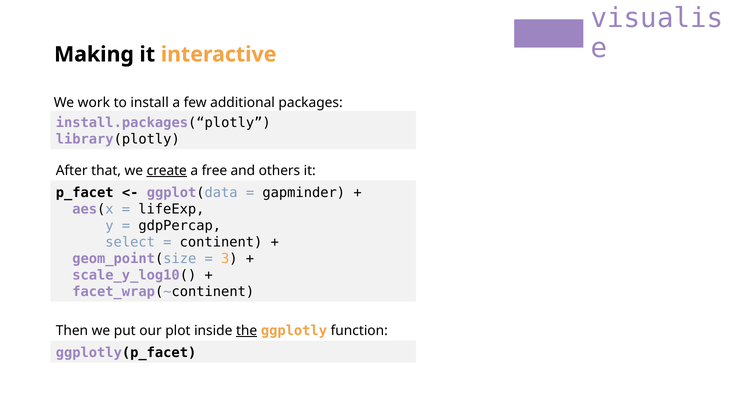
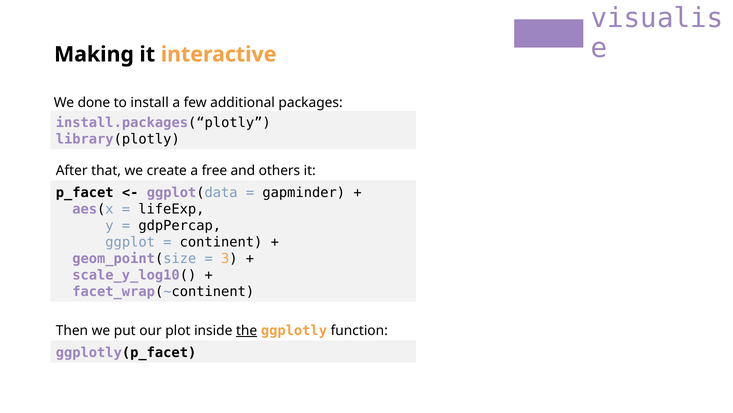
work: work -> done (94, 103)
create underline: present -> none (167, 170)
select: select -> ggplot (130, 242)
